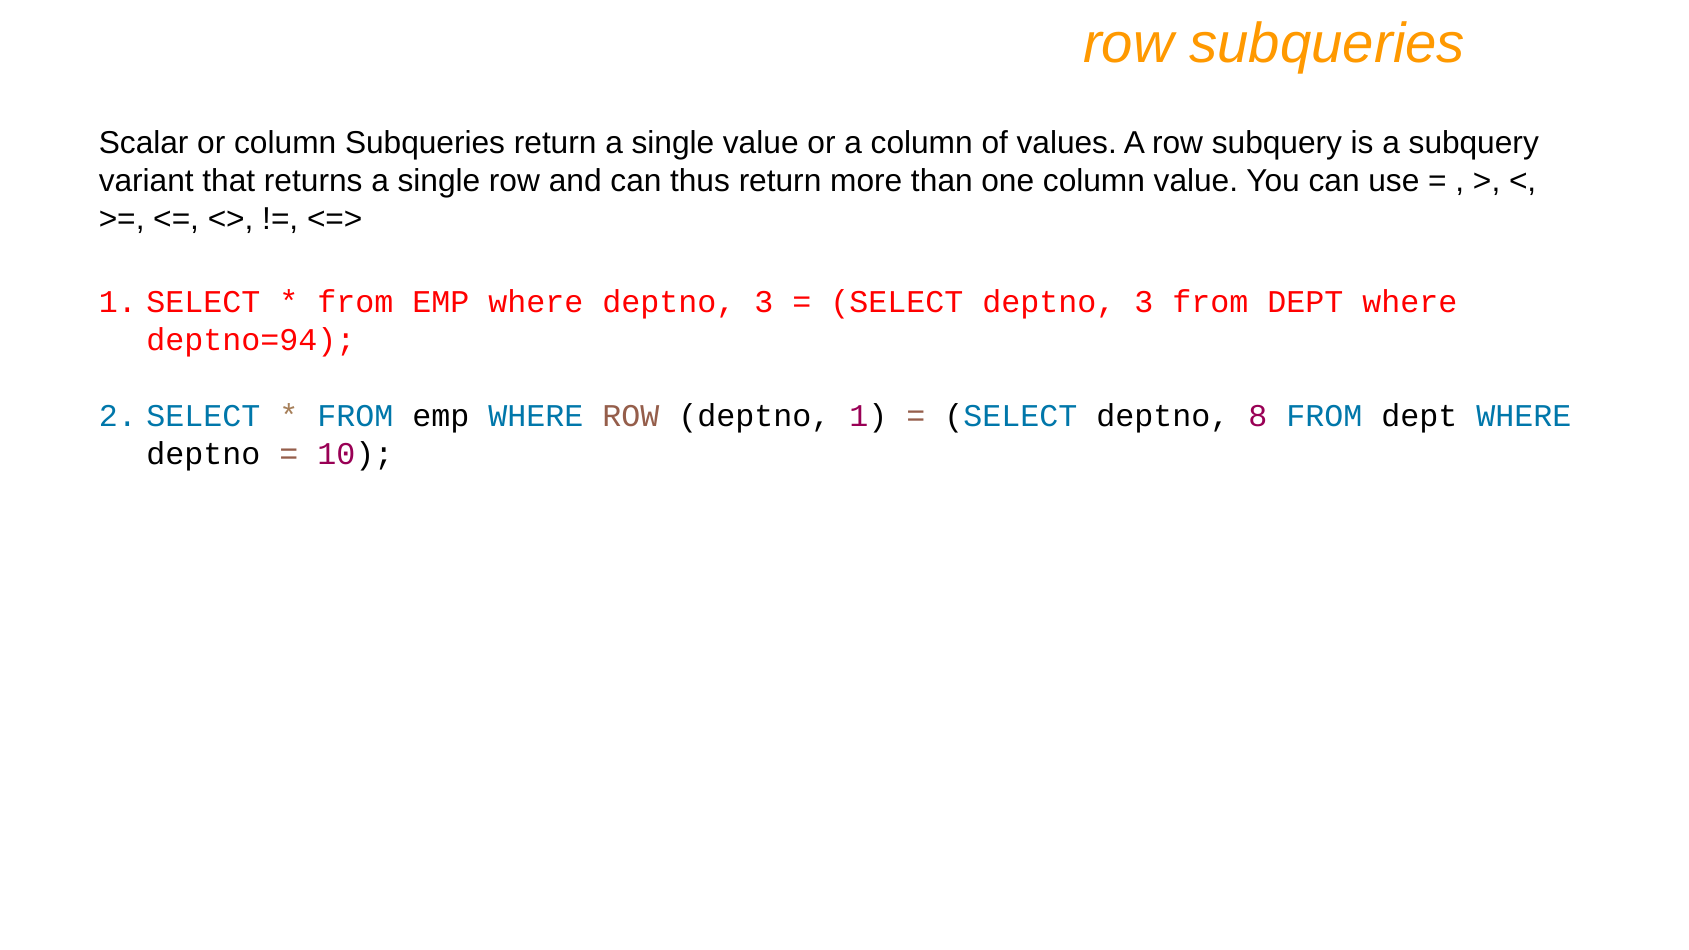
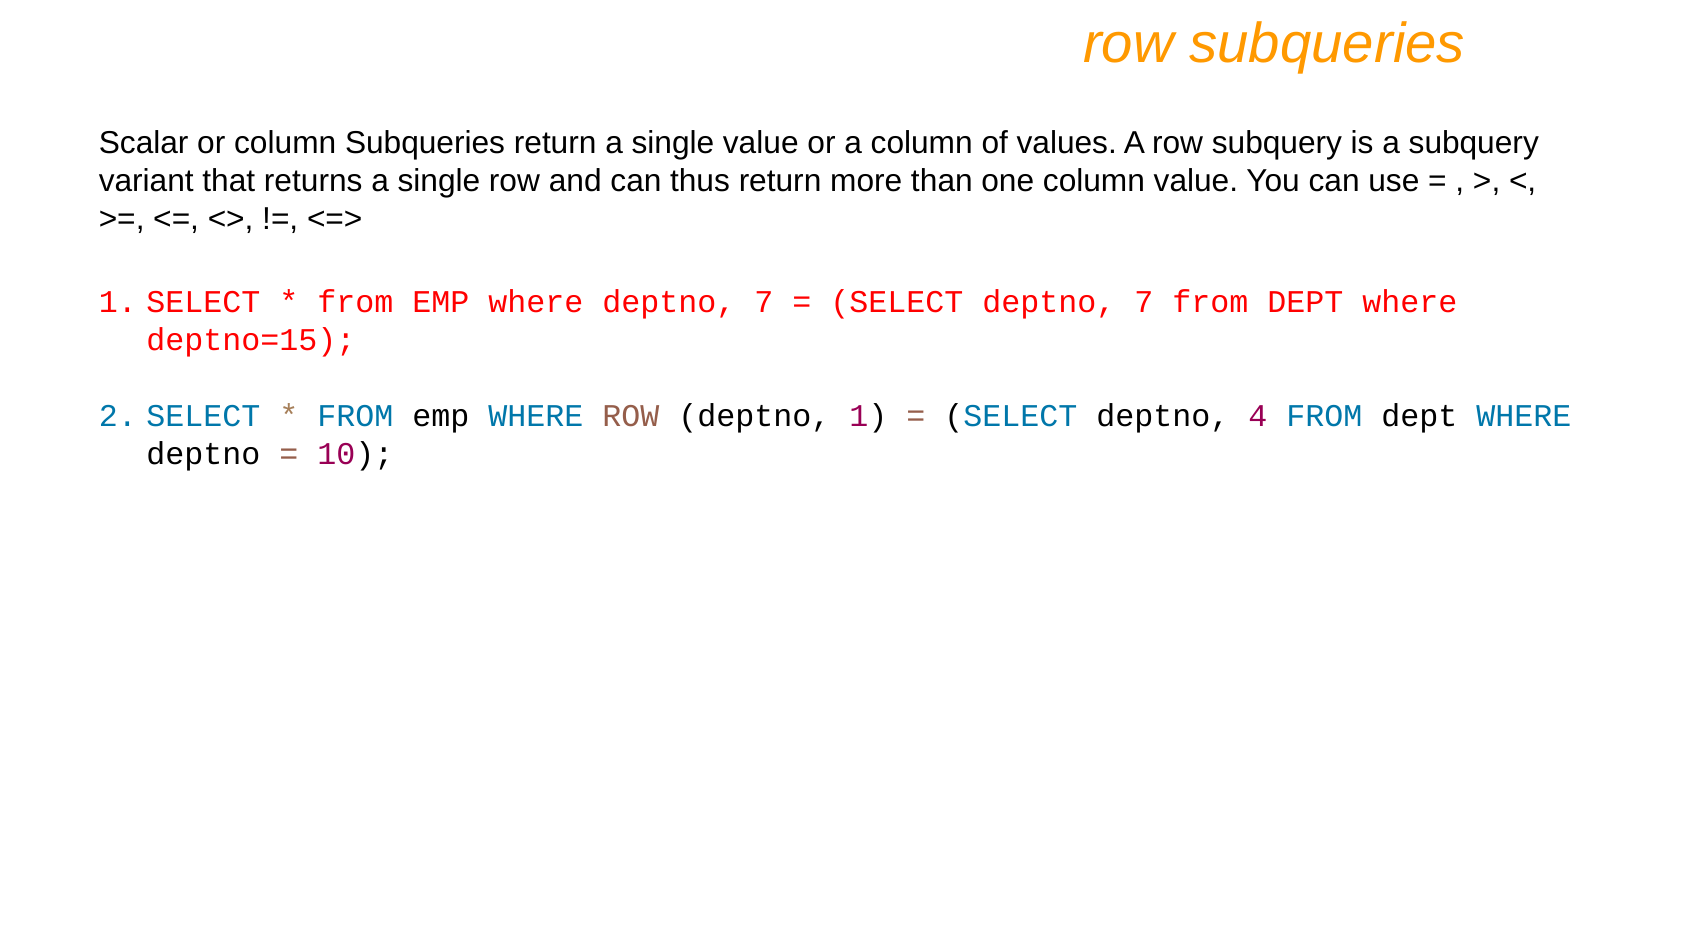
where deptno 3: 3 -> 7 (764, 302)
SELECT deptno 3: 3 -> 7 (1144, 302)
deptno=94: deptno=94 -> deptno=15 (251, 340)
8: 8 -> 4 (1258, 416)
